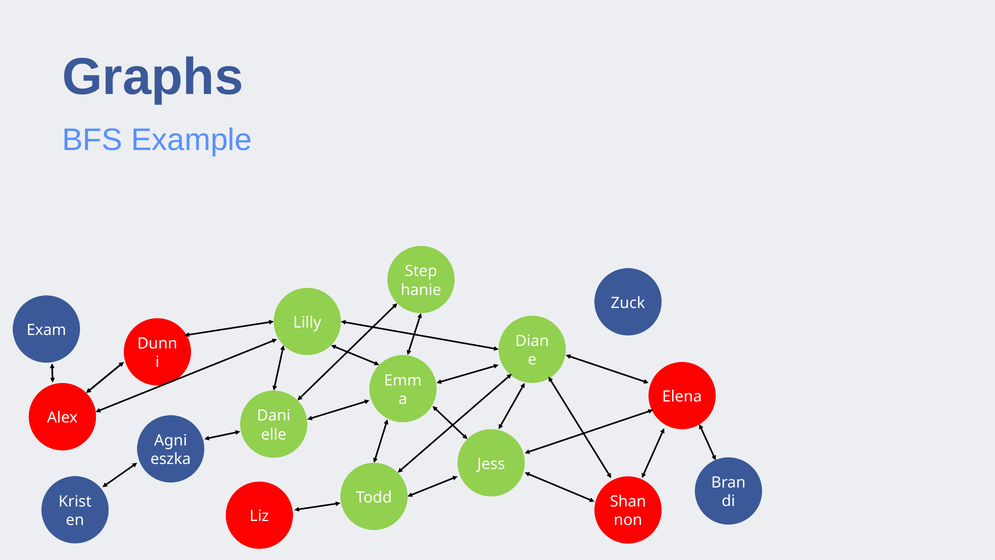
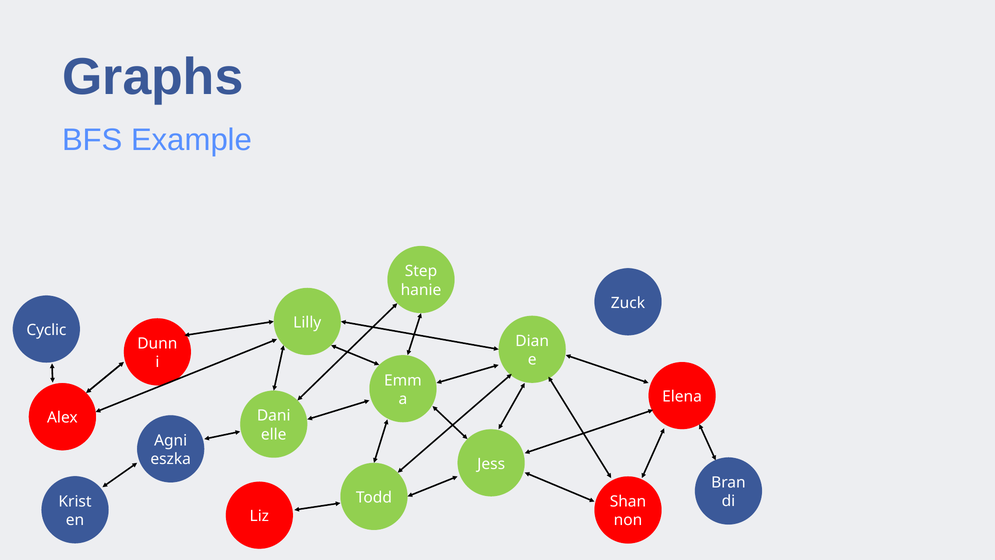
Exam: Exam -> Cyclic (46, 330)
